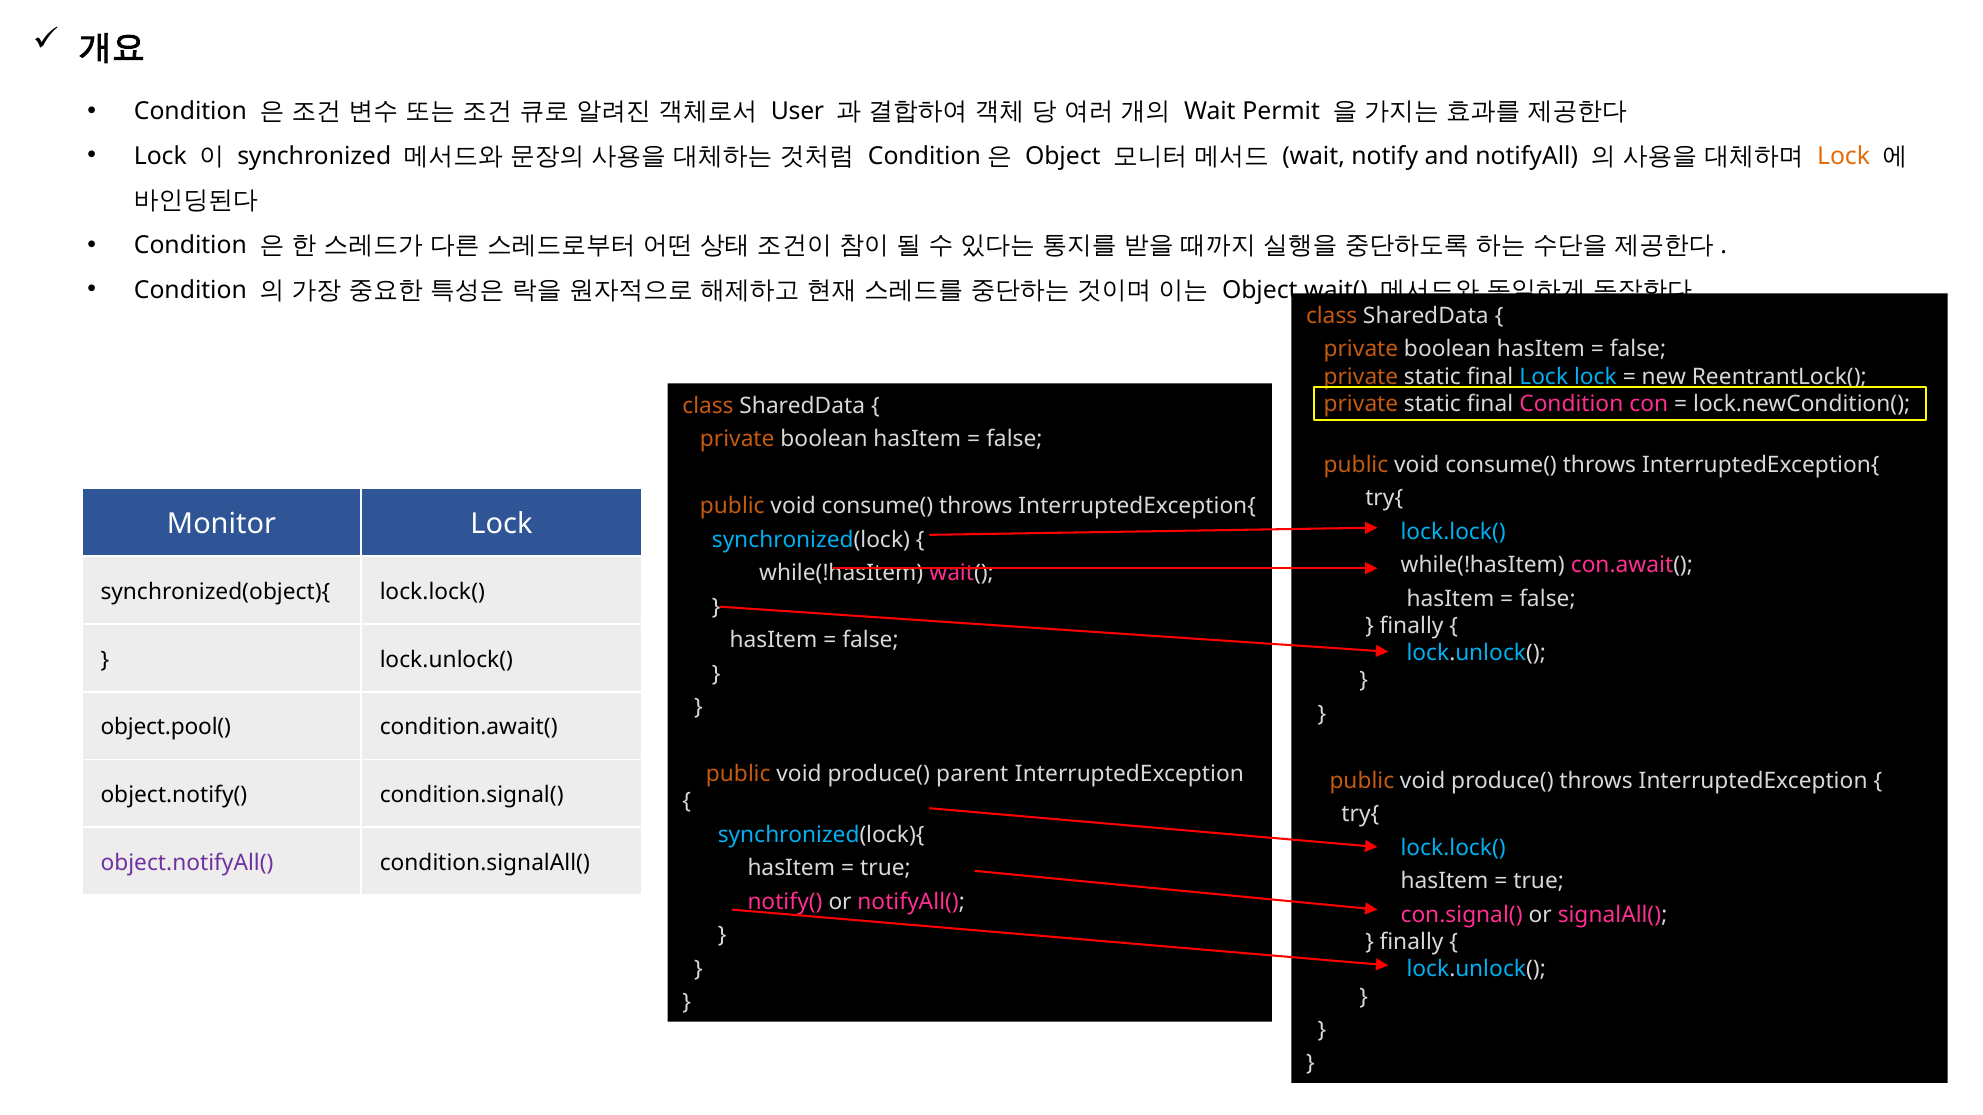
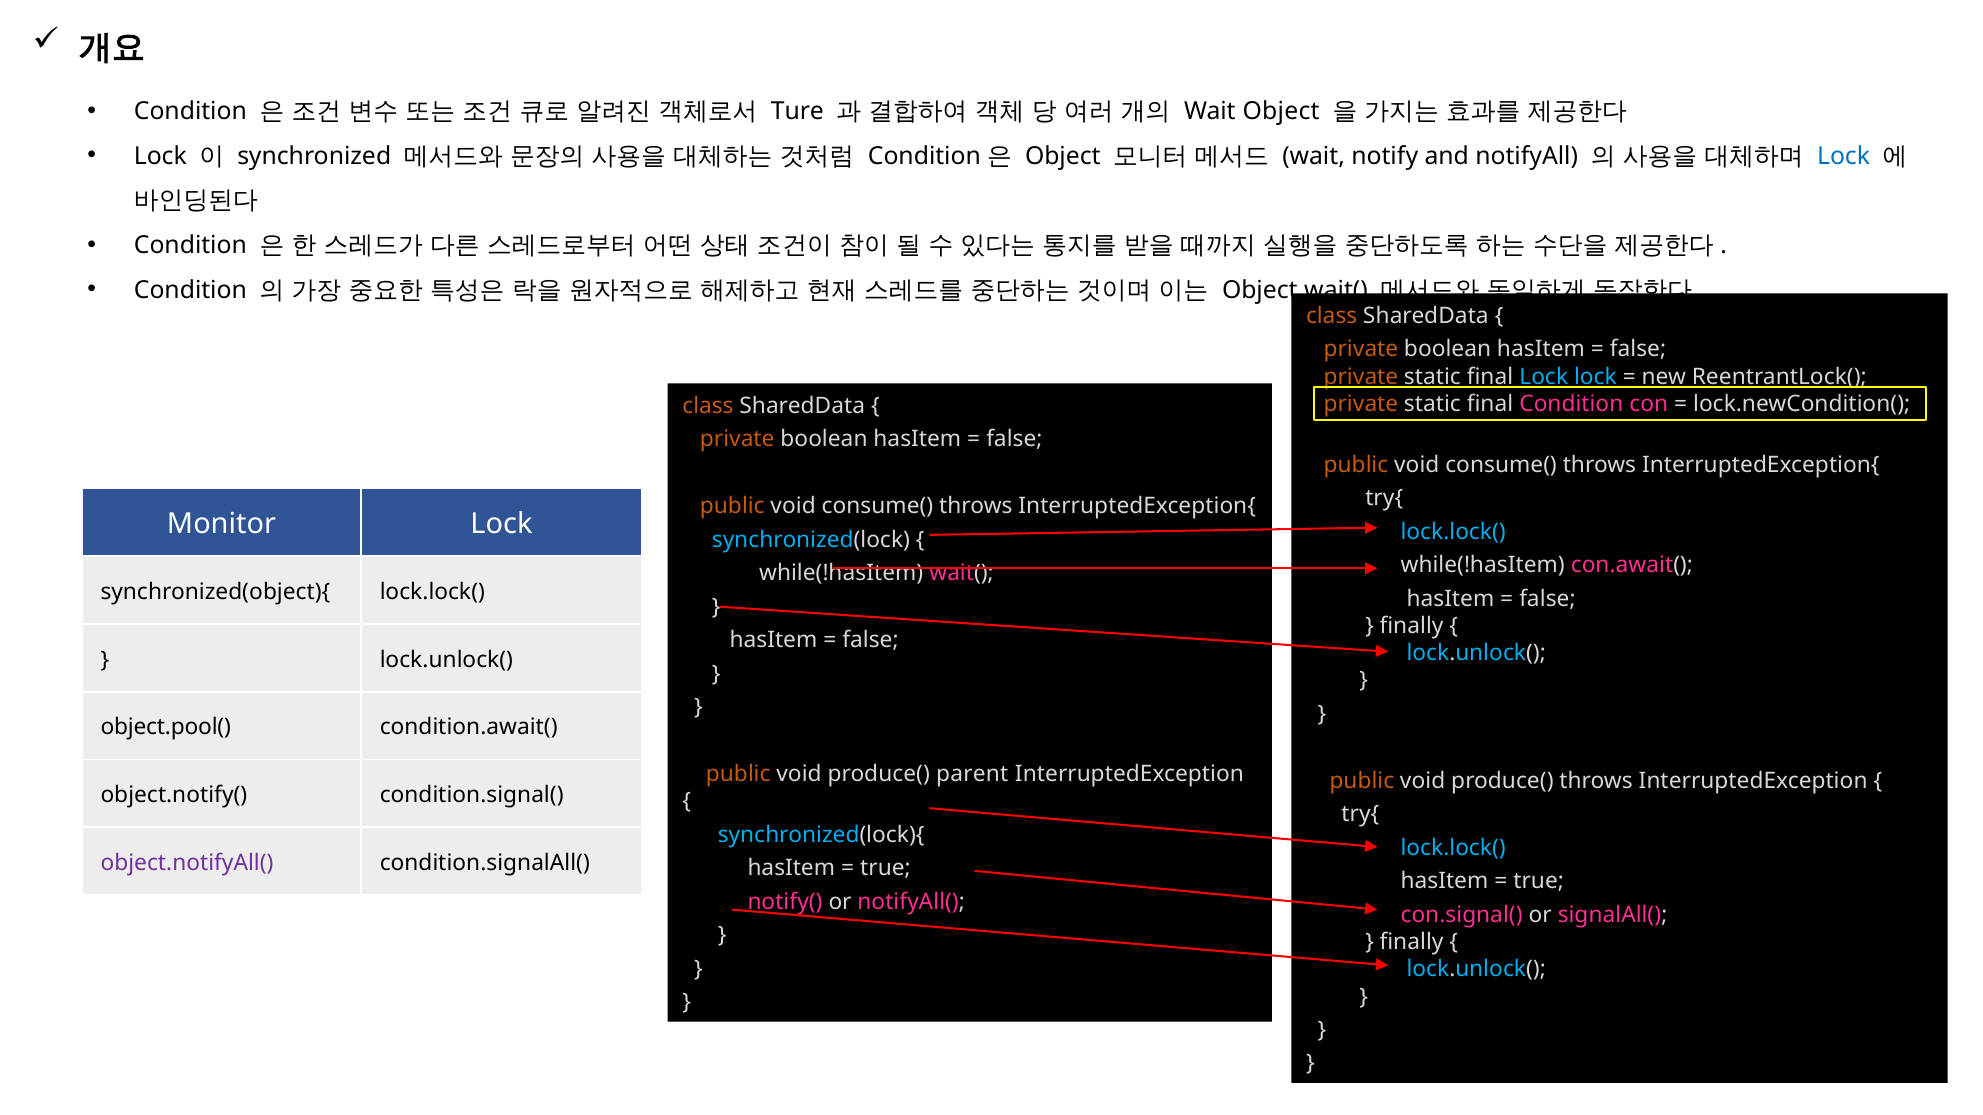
User: User -> Ture (797, 112)
Wait Permit: Permit -> Object (1281, 112)
Lock colour: orange -> blue (1844, 156)
